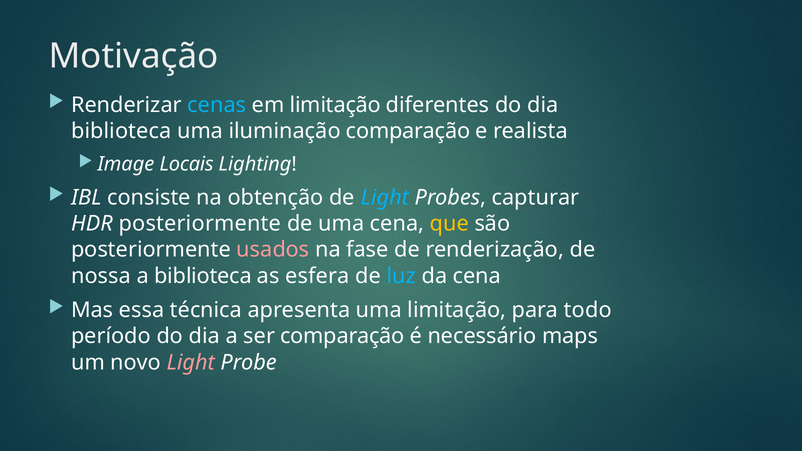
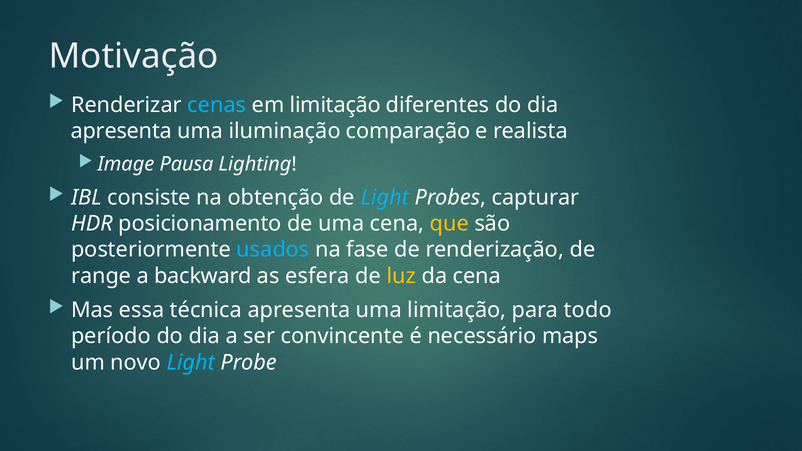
biblioteca: biblioteca -> apresenta (121, 131)
Locais: Locais -> Pausa (187, 164)
HDR posteriormente: posteriormente -> posicionamento (200, 224)
usados colour: pink -> light blue (273, 250)
nossa: nossa -> range (101, 276)
a biblioteca: biblioteca -> backward (203, 276)
luz colour: light blue -> yellow (401, 276)
ser comparação: comparação -> convincente (342, 336)
Light colour: pink -> light blue (191, 362)
